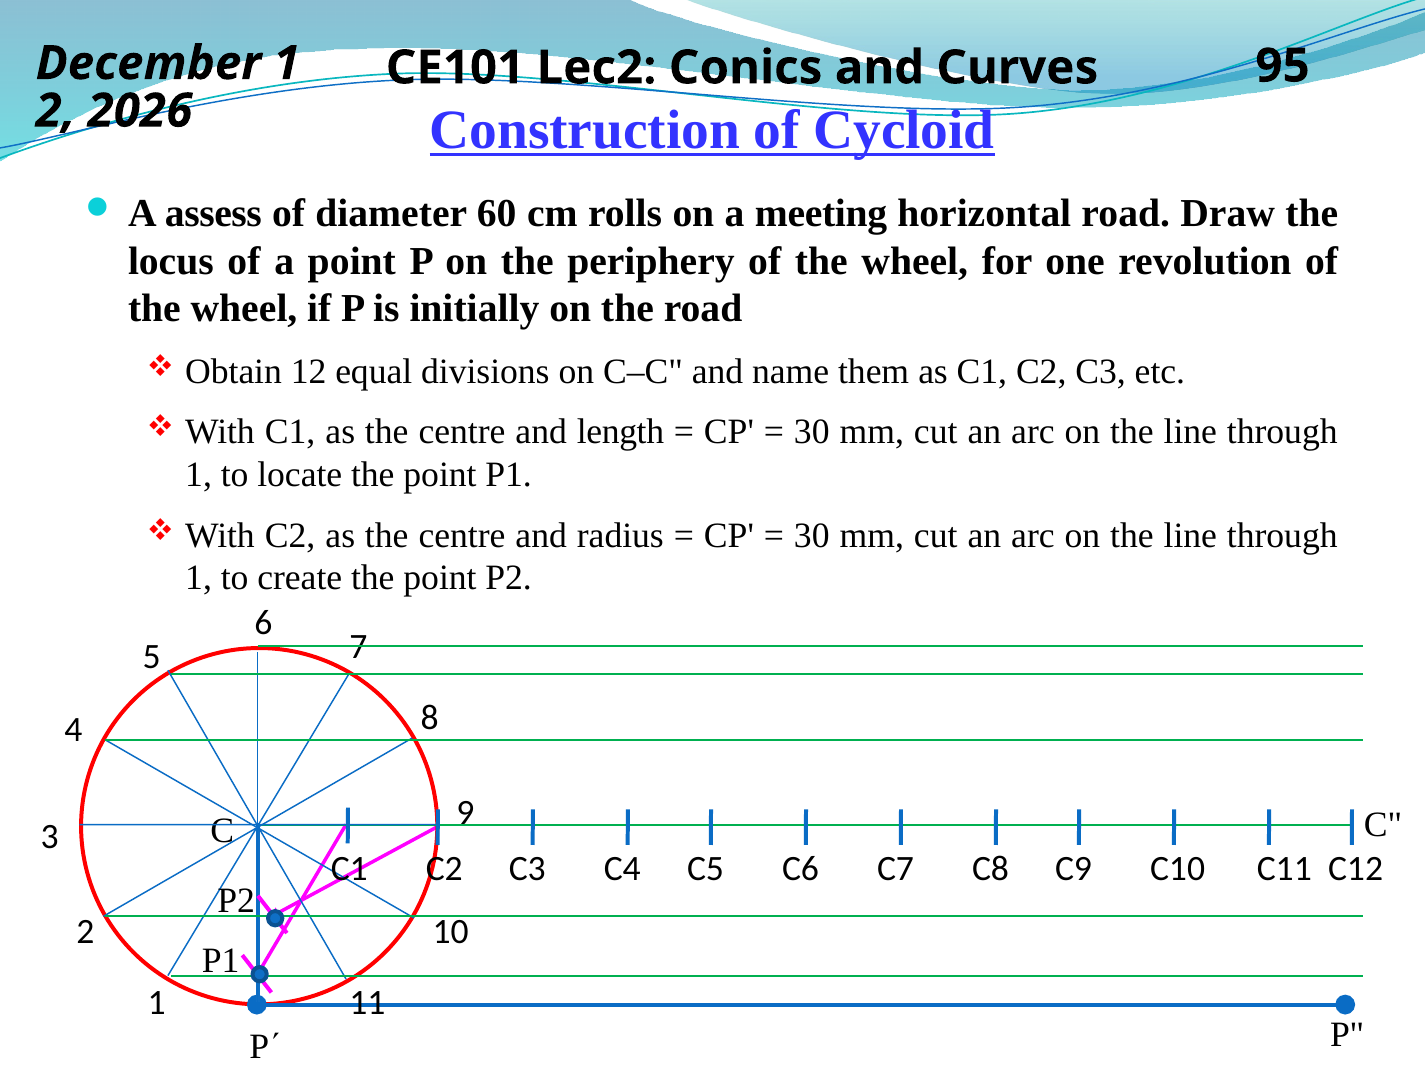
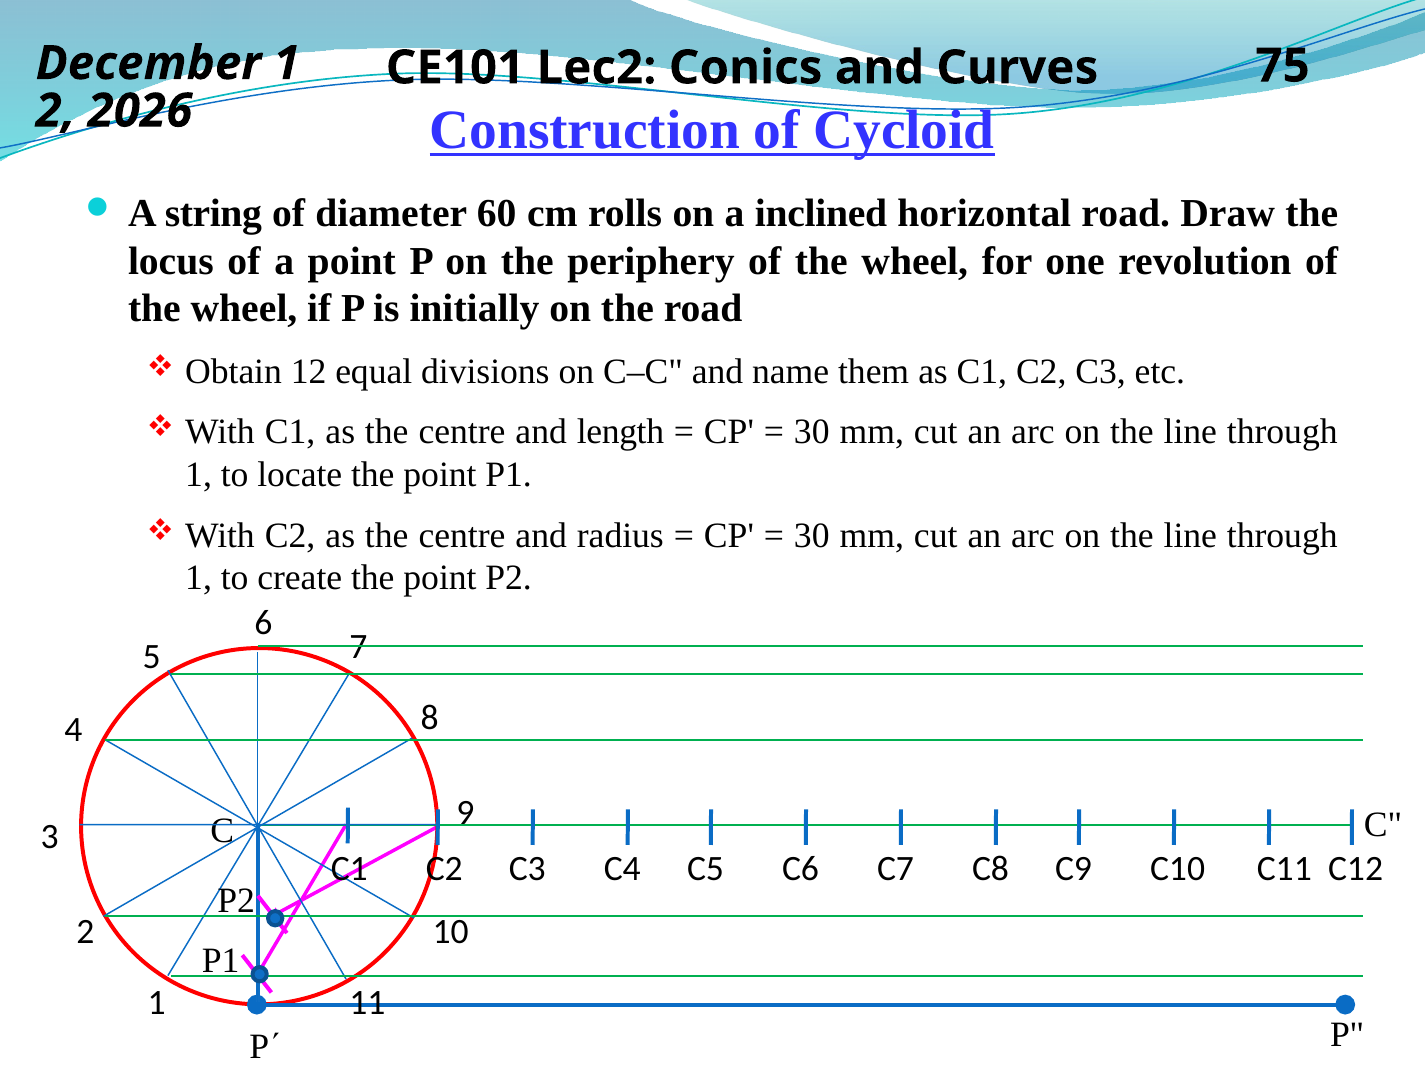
95: 95 -> 75 (1283, 66)
assess: assess -> string (213, 213)
meeting: meeting -> inclined (821, 213)
